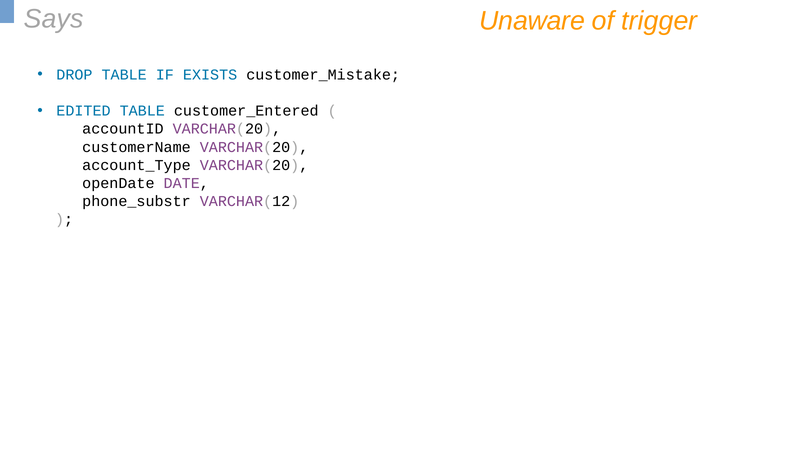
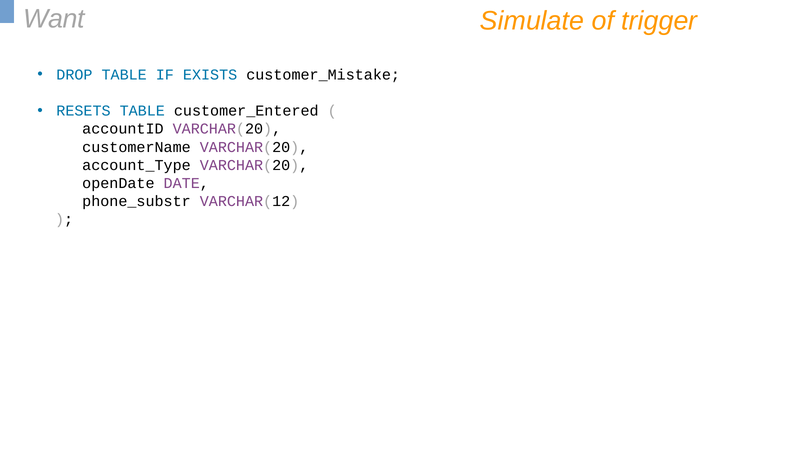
Says: Says -> Want (54, 19)
Unaware: Unaware -> Simulate (532, 21)
EDITED: EDITED -> RESETS (83, 111)
